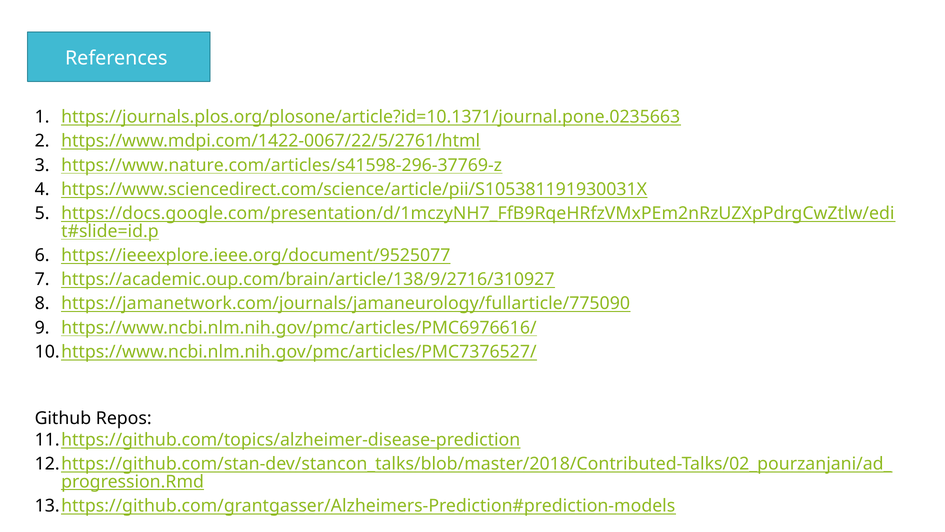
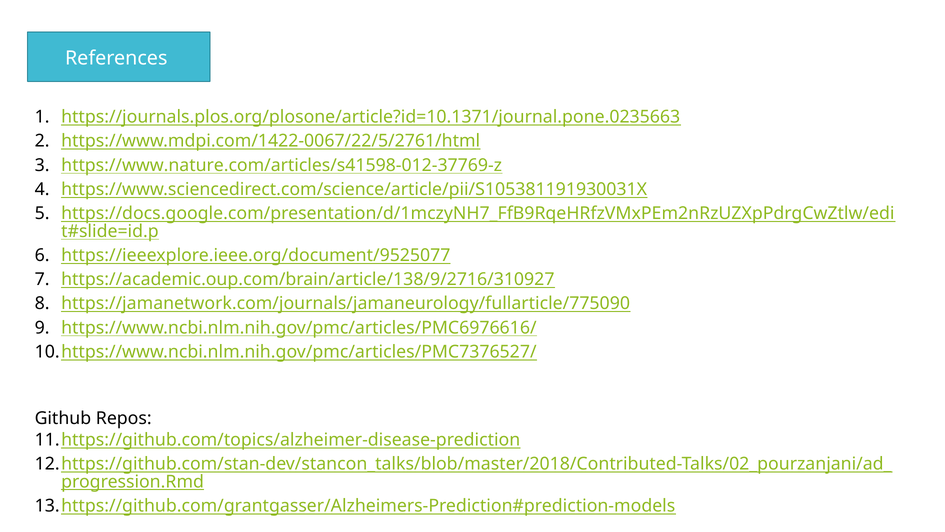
https://www.nature.com/articles/s41598-296-37769-z: https://www.nature.com/articles/s41598-296-37769-z -> https://www.nature.com/articles/s41598-012-37769-z (282, 165)
